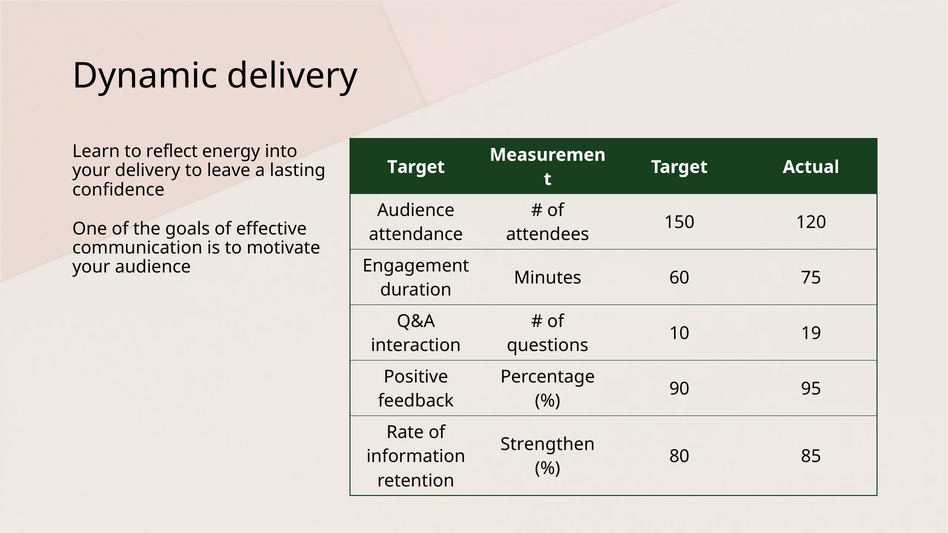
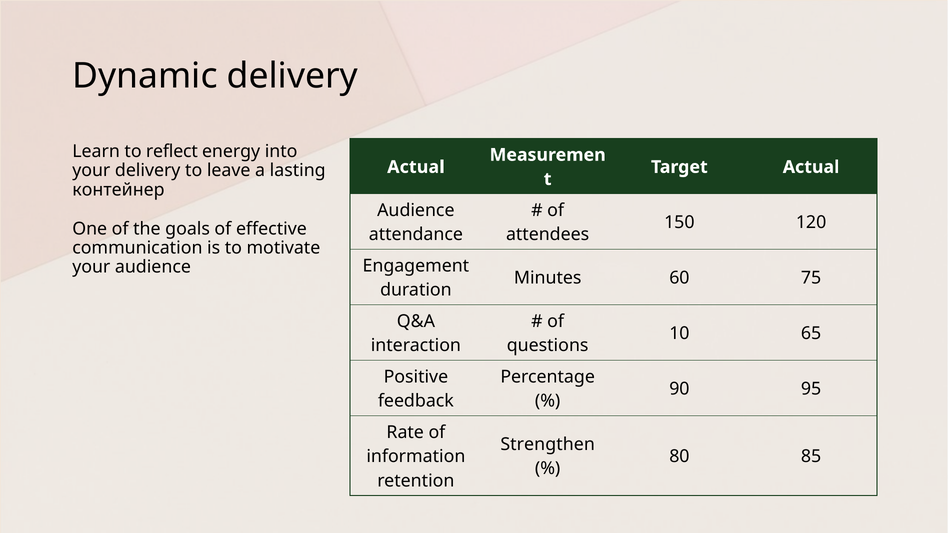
Target: Target -> Actual (416, 167)
confidence: confidence -> контейнер (118, 190)
19: 19 -> 65 (811, 334)
